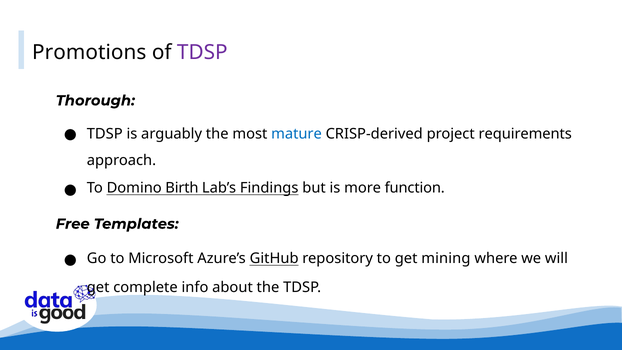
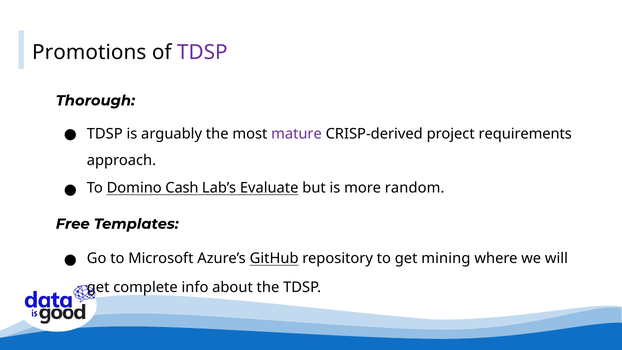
mature colour: blue -> purple (297, 134)
Birth: Birth -> Cash (182, 188)
Findings: Findings -> Evaluate (269, 188)
function: function -> random (415, 188)
